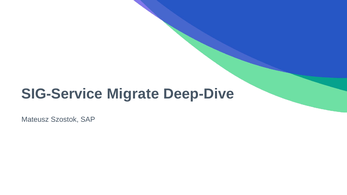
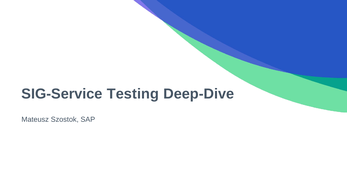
Migrate: Migrate -> Testing (133, 94)
